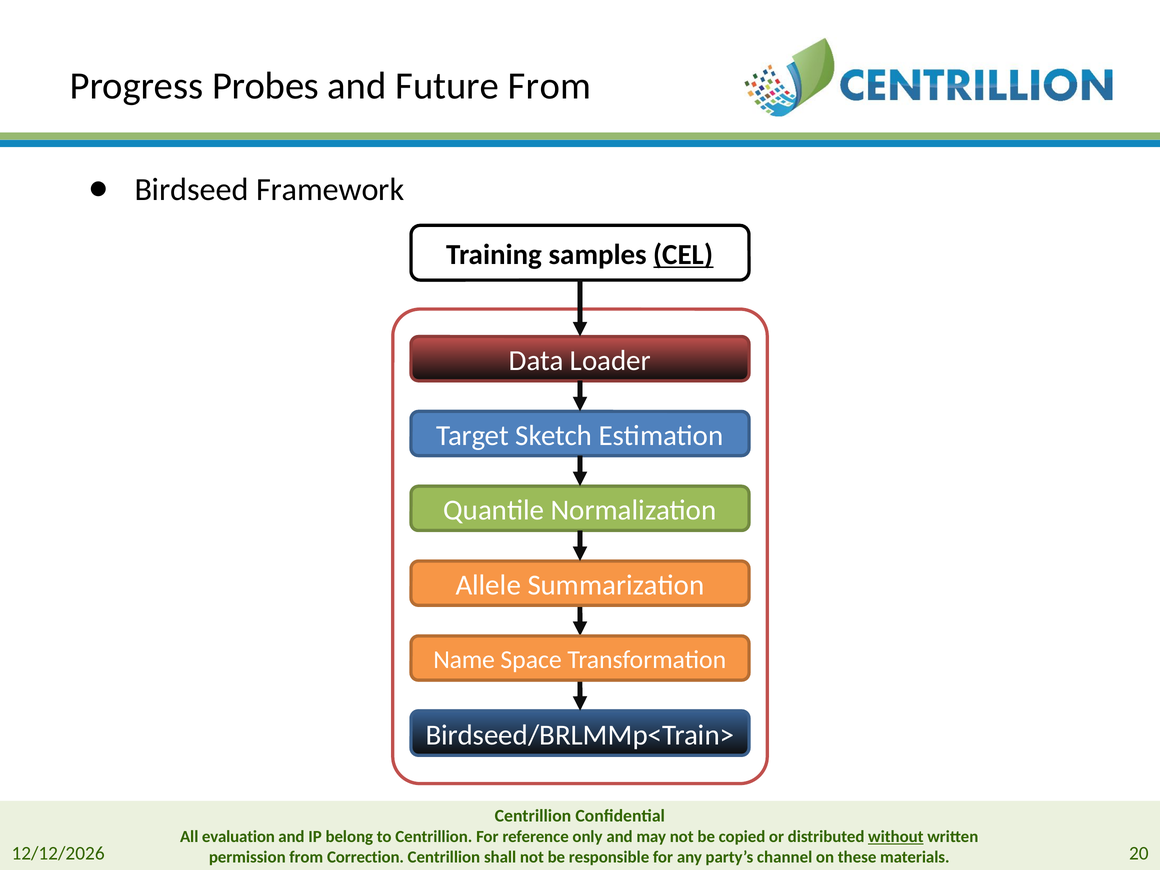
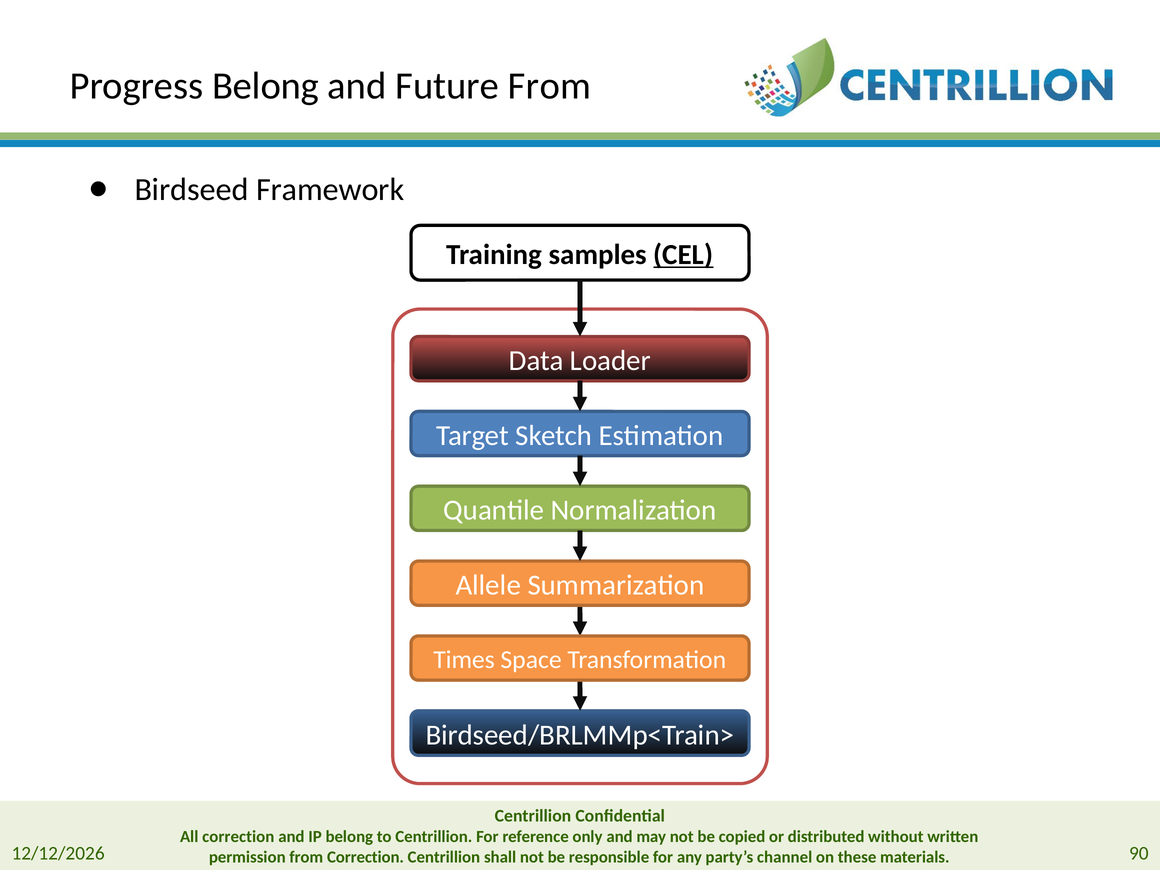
Progress Probes: Probes -> Belong (266, 86)
Name: Name -> Times (464, 660)
All evaluation: evaluation -> correction (238, 837)
without underline: present -> none (896, 837)
20: 20 -> 90 (1139, 854)
